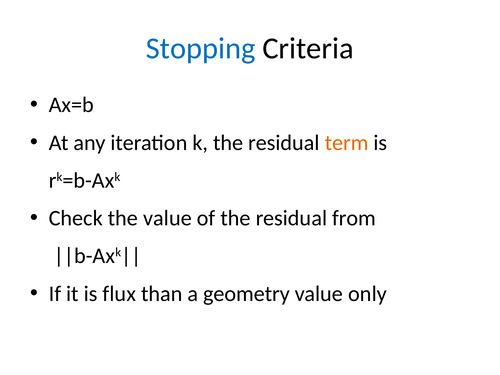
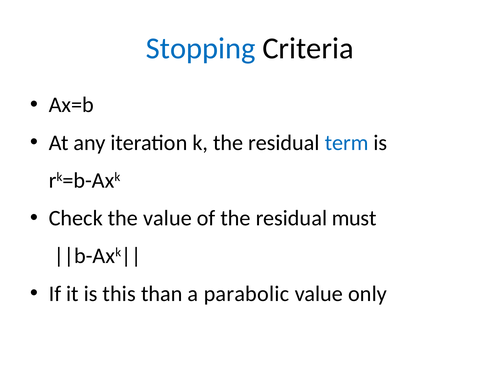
term colour: orange -> blue (347, 143)
from: from -> must (354, 218)
flux: flux -> this (119, 294)
geometry: geometry -> parabolic (246, 294)
